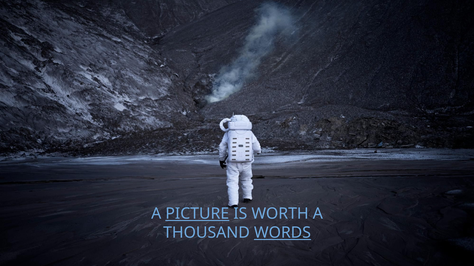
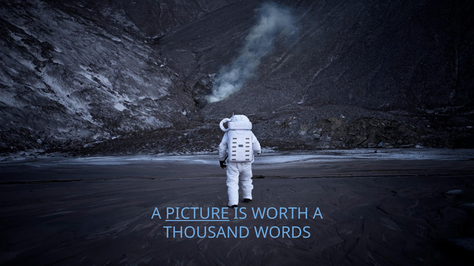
WORDS underline: present -> none (282, 233)
